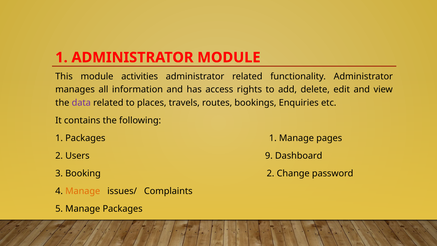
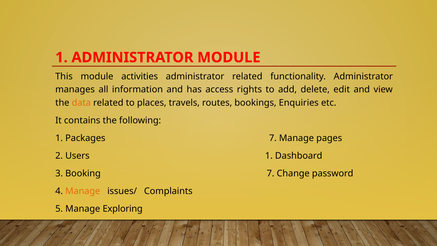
data colour: purple -> orange (81, 103)
Packages 1: 1 -> 7 (273, 138)
Users 9: 9 -> 1 (269, 156)
Booking 2: 2 -> 7 (271, 173)
Manage Packages: Packages -> Exploring (123, 209)
